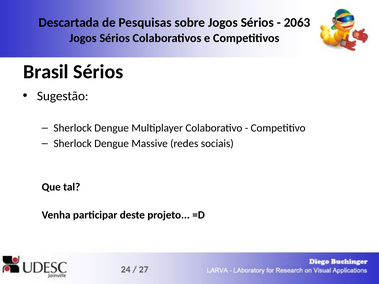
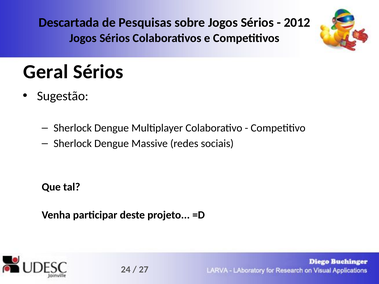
2063: 2063 -> 2012 (297, 23)
Brasil: Brasil -> Geral (46, 72)
